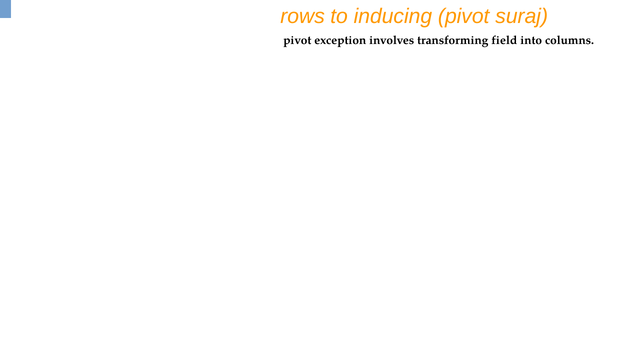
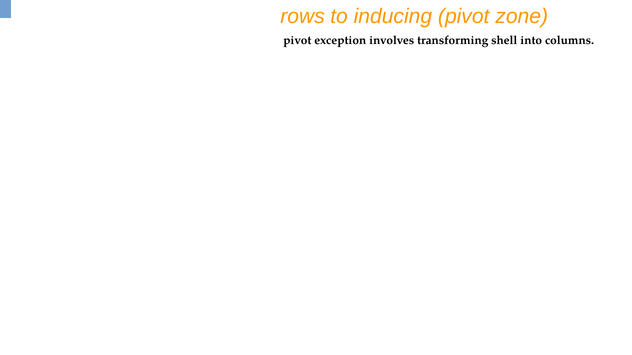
suraj: suraj -> zone (522, 16)
field: field -> shell (504, 40)
